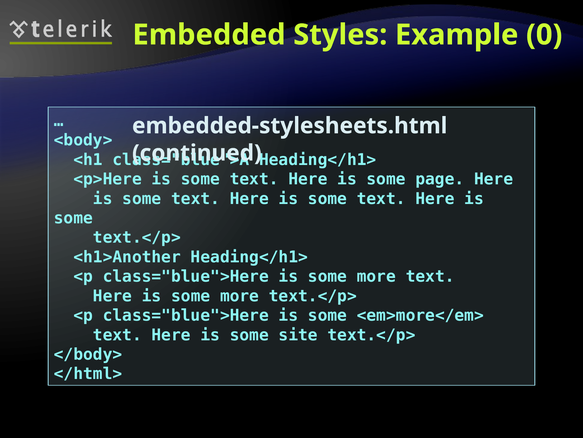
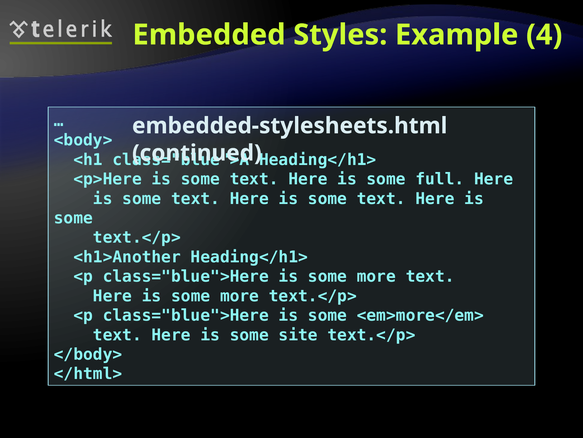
0: 0 -> 4 (544, 35)
page: page -> full (440, 179)
